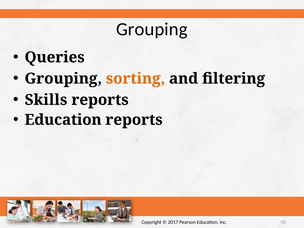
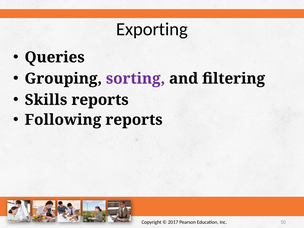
Grouping: Grouping -> Exporting (152, 29)
sorting colour: orange -> purple (135, 79)
Education: Education -> Following (63, 120)
